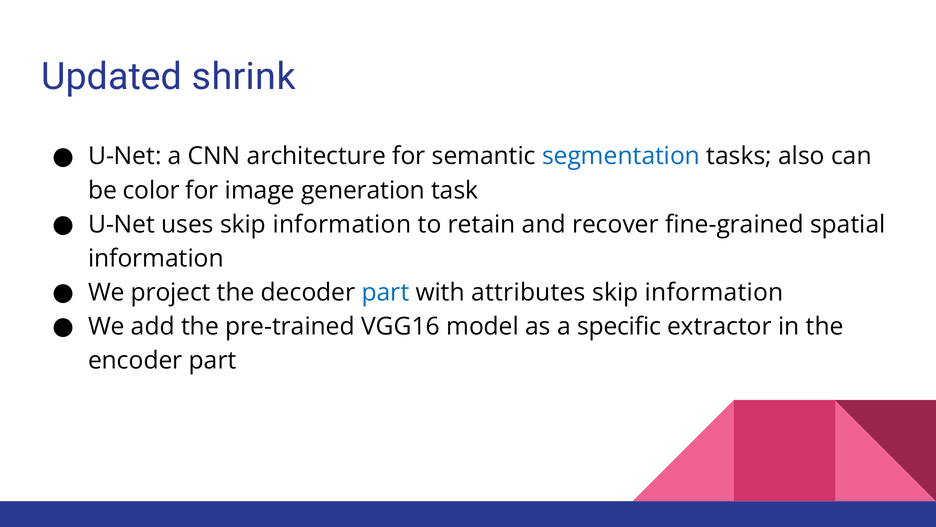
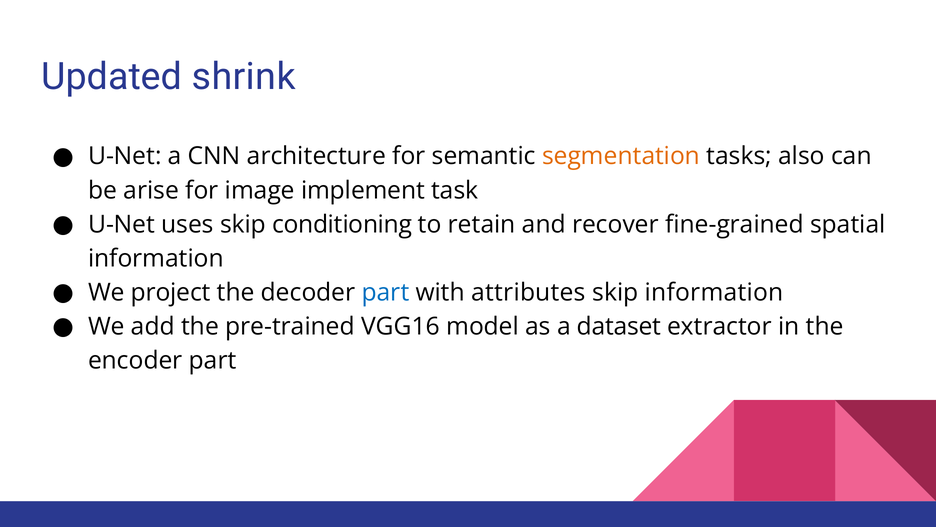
segmentation colour: blue -> orange (621, 156)
color: color -> arise (151, 190)
generation: generation -> implement (363, 190)
uses skip information: information -> conditioning (342, 224)
specific: specific -> dataset (619, 326)
